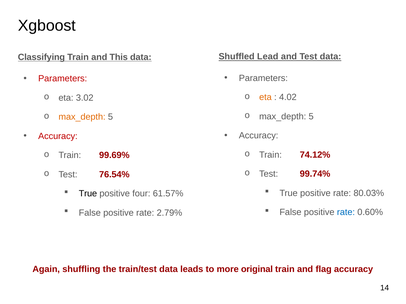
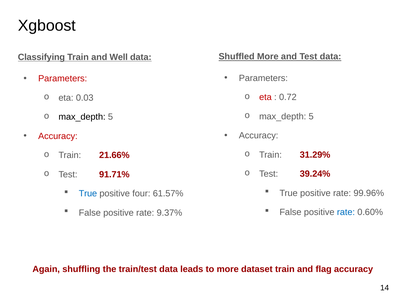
Shuffled Lead: Lead -> More (268, 57)
This: This -> Well (119, 57)
eta colour: orange -> red (265, 97)
4.02: 4.02 -> 0.72 (288, 97)
3.02: 3.02 -> 0.03 (85, 98)
max_depth colour: orange -> black (82, 117)
74.12%: 74.12% -> 31.29% (315, 155)
99.69%: 99.69% -> 21.66% (114, 156)
99.74%: 99.74% -> 39.24% (315, 174)
76.54%: 76.54% -> 91.71% (114, 175)
80.03%: 80.03% -> 99.96% (369, 193)
True colour: black -> blue (88, 194)
2.79%: 2.79% -> 9.37% (169, 213)
original: original -> dataset (257, 270)
